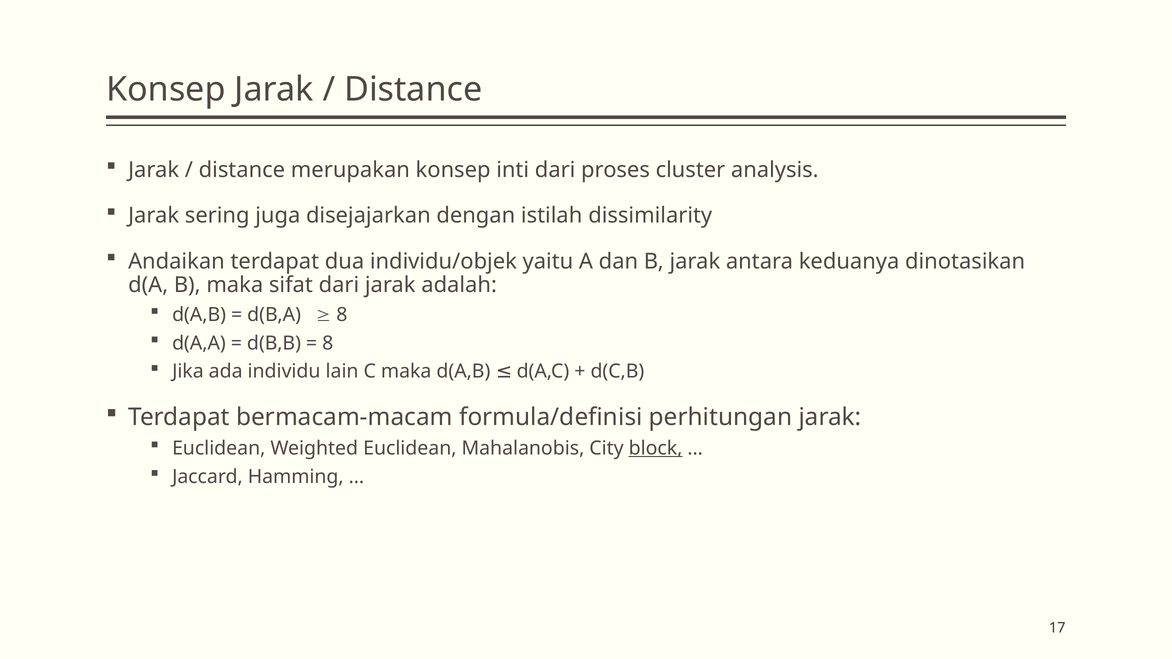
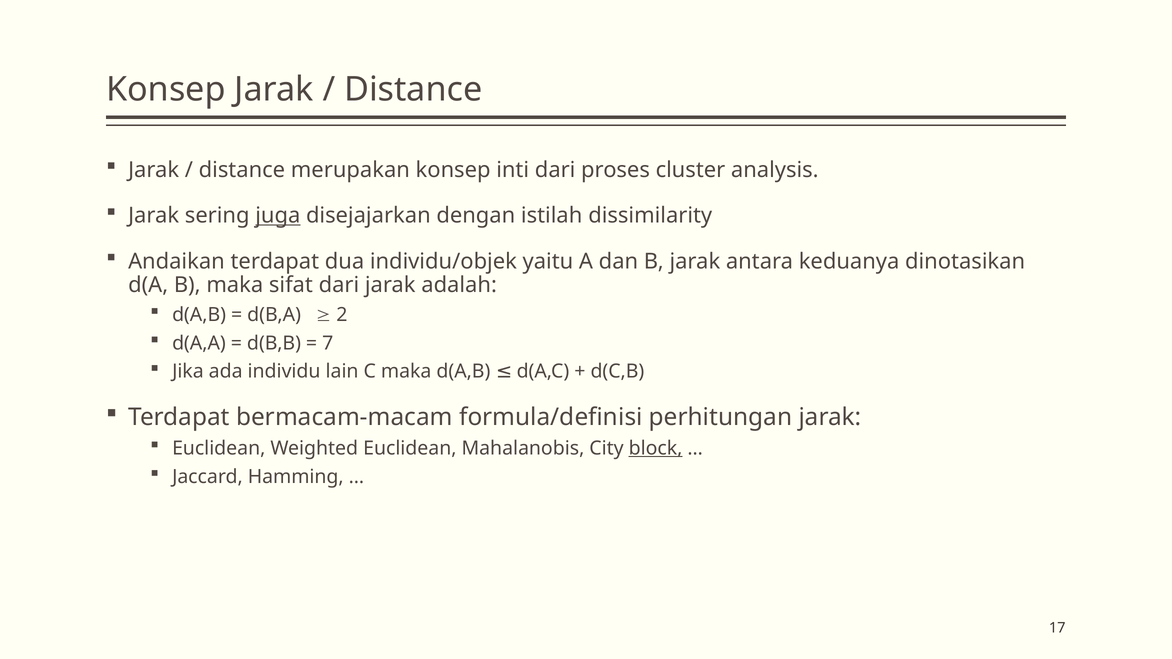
juga underline: none -> present (278, 216)
8: 8 -> 2 (342, 315)
8: 8 -> 7 (328, 343)
